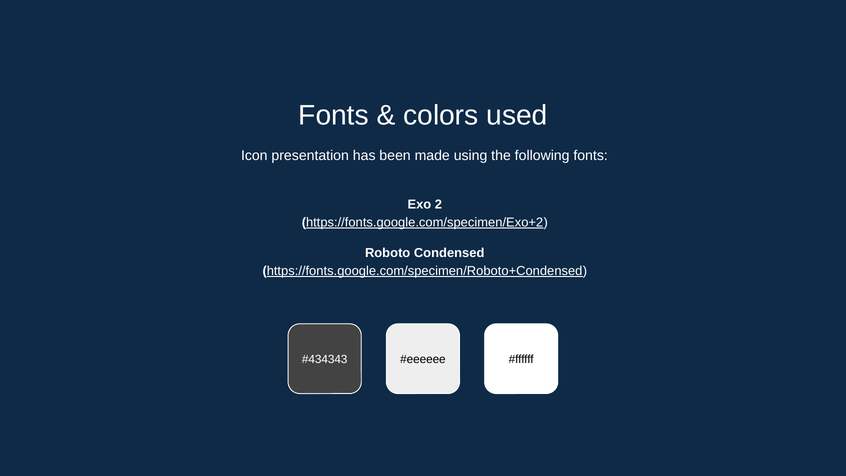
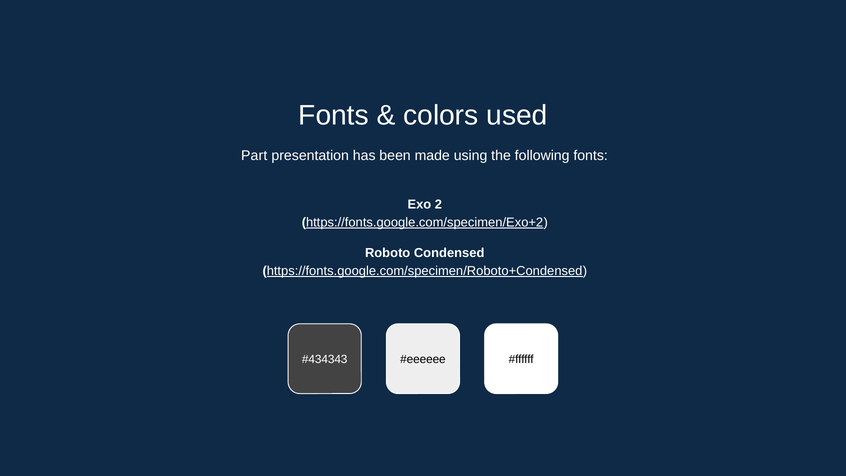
Icon: Icon -> Part (254, 155)
